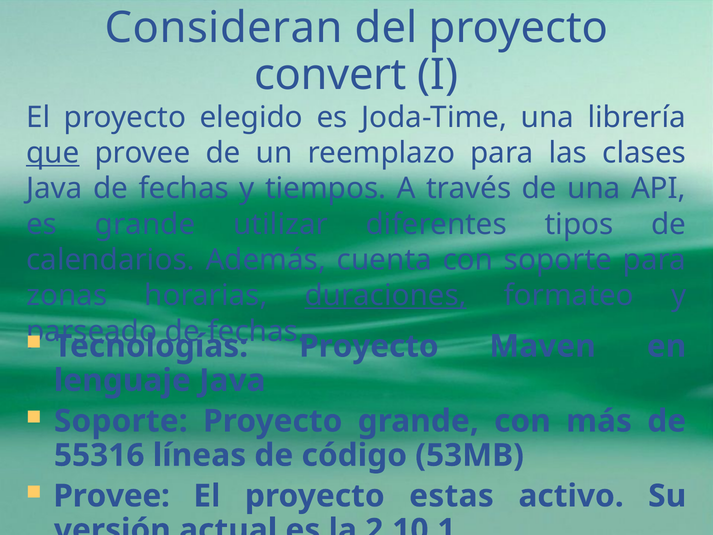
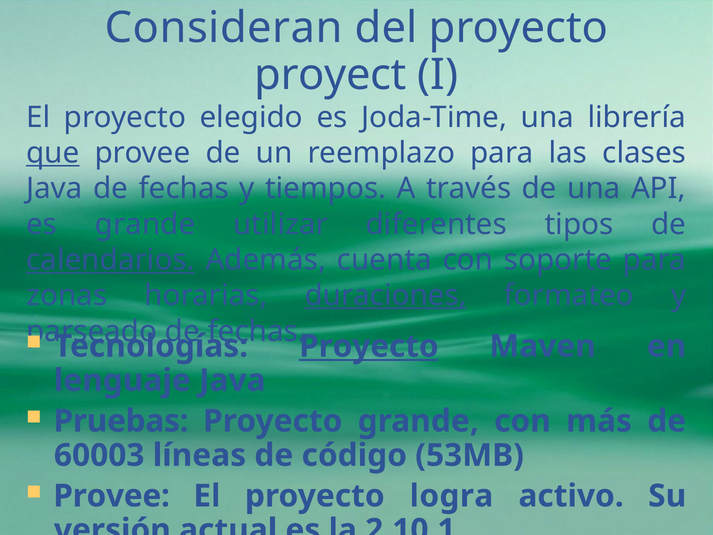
convert: convert -> proyect (330, 75)
calendarios underline: none -> present (110, 260)
Proyecto underline: none -> present (369, 346)
Soporte: Soporte -> Pruebas (121, 421)
55316: 55316 -> 60003 (99, 455)
estas: estas -> logra (451, 496)
